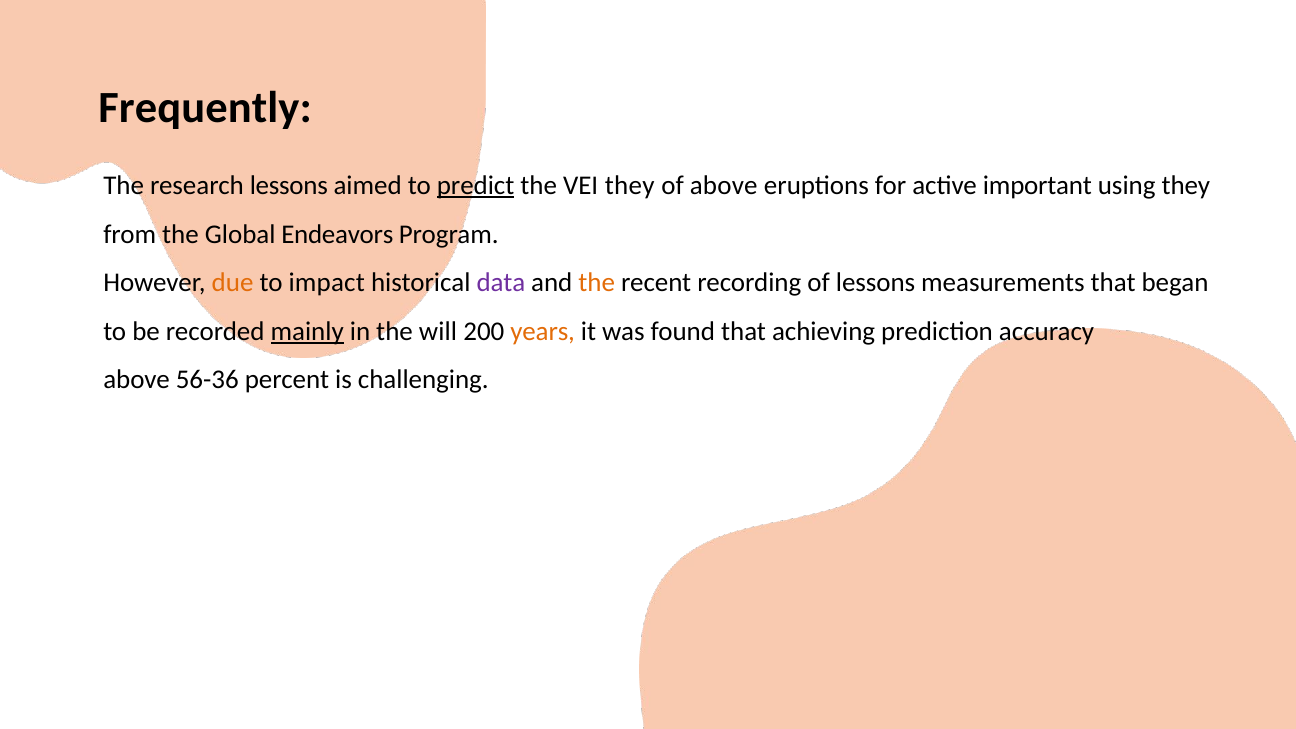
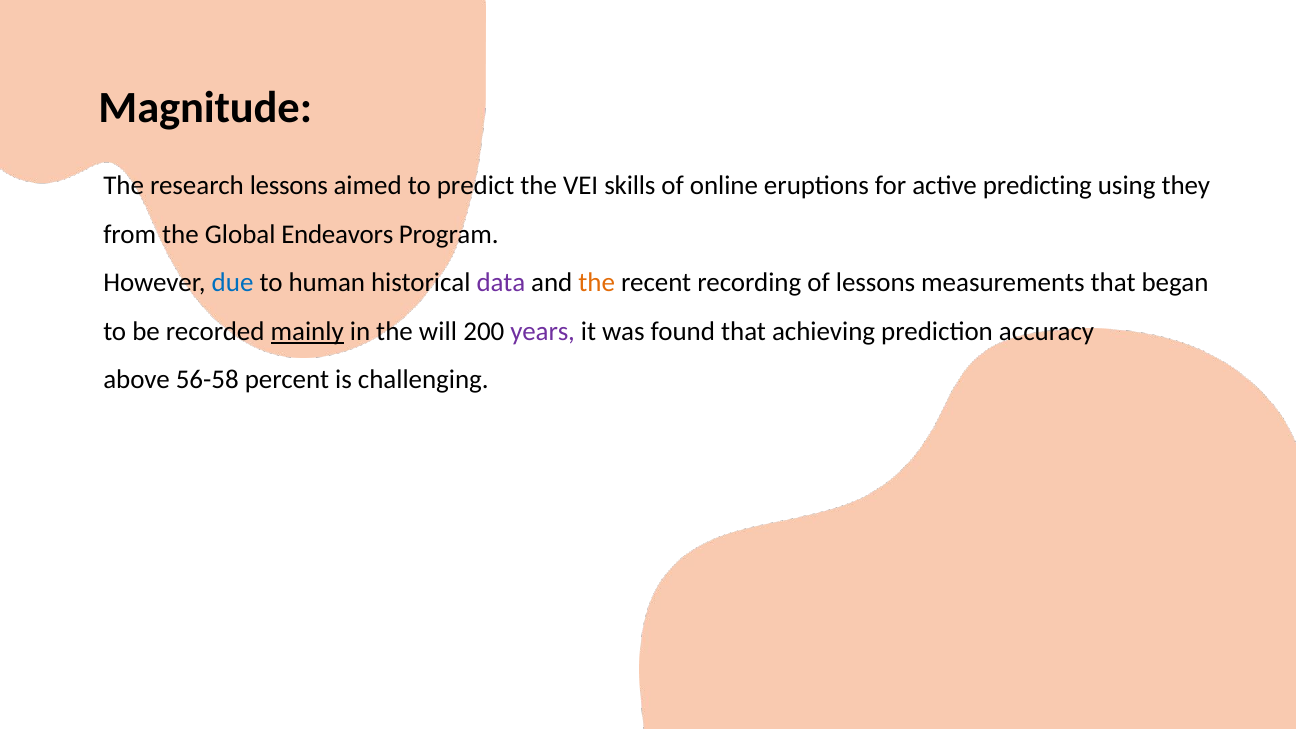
Frequently: Frequently -> Magnitude (205, 108)
predict underline: present -> none (476, 186)
VEI they: they -> skills (630, 186)
of above: above -> online (724, 186)
important: important -> predicting (1037, 186)
due colour: orange -> blue (233, 283)
impact: impact -> human (327, 283)
years colour: orange -> purple (543, 331)
56-36: 56-36 -> 56-58 (207, 380)
